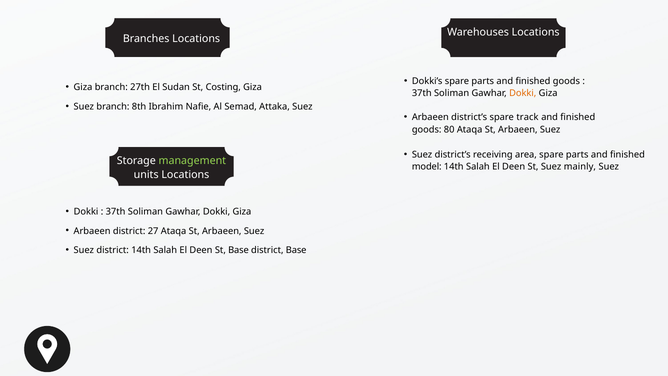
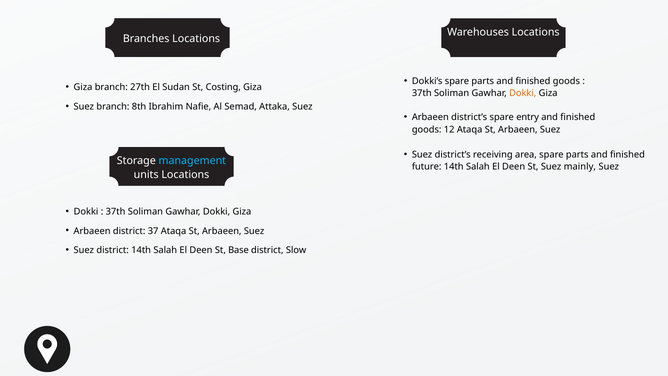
track: track -> entry (528, 117)
80: 80 -> 12 (449, 129)
management colour: light green -> light blue (192, 161)
model: model -> future (427, 167)
27: 27 -> 37 (153, 231)
district Base: Base -> Slow (296, 250)
